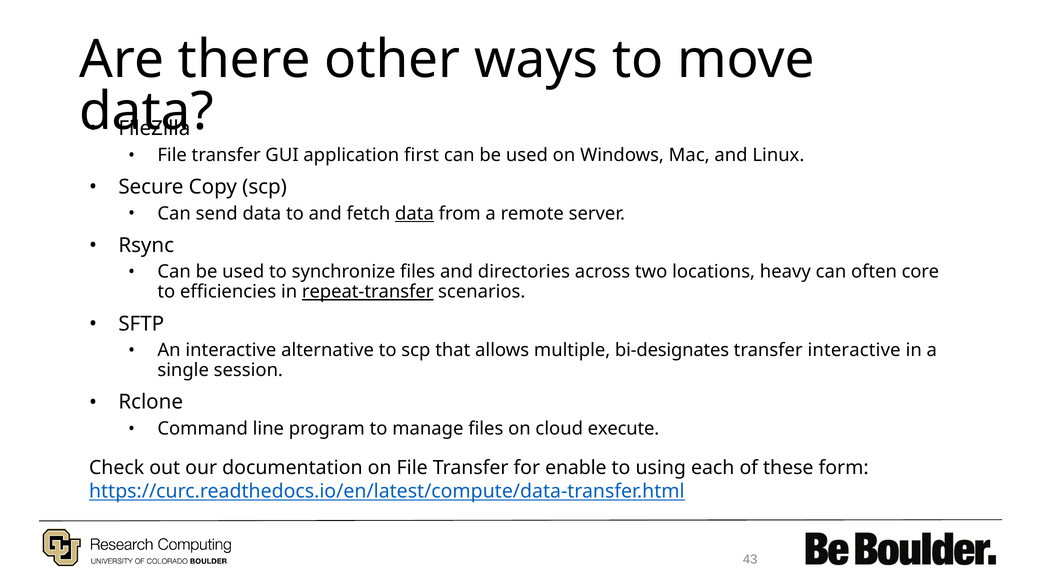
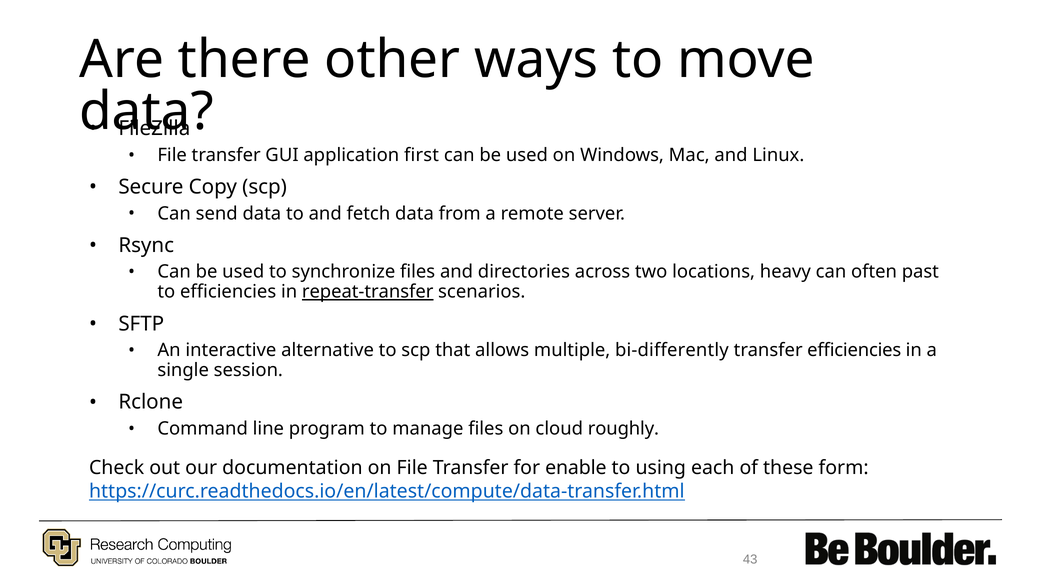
data underline: present -> none (414, 213)
core: core -> past (920, 272)
bi-designates: bi-designates -> bi-differently (672, 350)
transfer interactive: interactive -> efficiencies (854, 350)
execute: execute -> roughly (623, 428)
